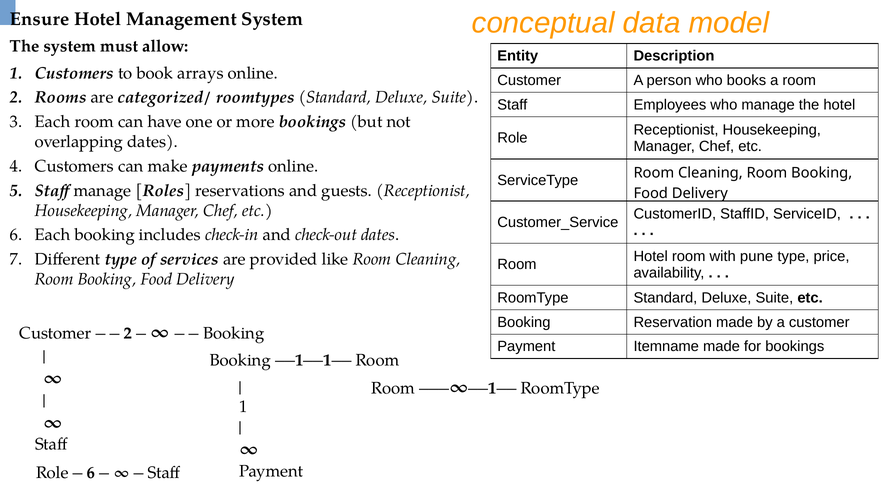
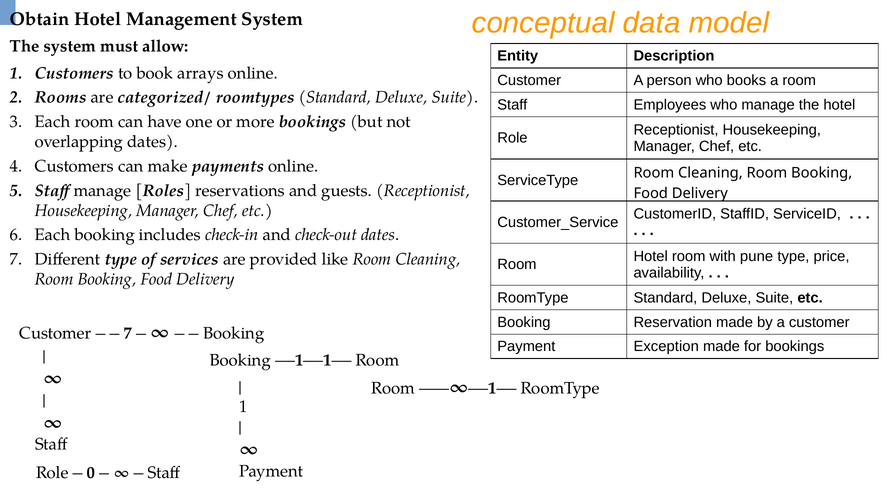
Ensure: Ensure -> Obtain (40, 19)
2: 2 -> 7 (128, 333)
Itemname: Itemname -> Exception (666, 347)
6: 6 -> 0 (91, 473)
